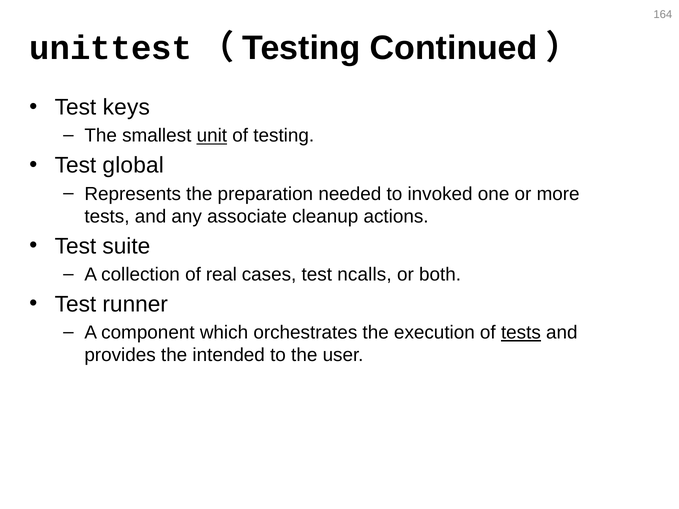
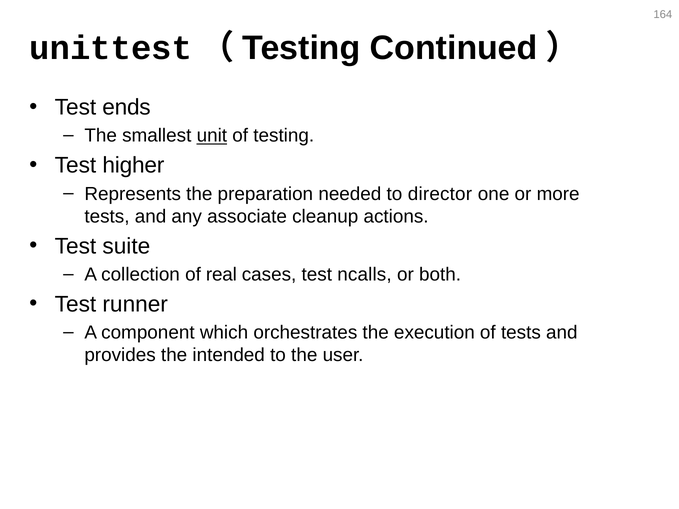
keys: keys -> ends (126, 107)
global: global -> higher (133, 166)
invoked: invoked -> director (440, 194)
tests underline: present -> none (521, 333)
